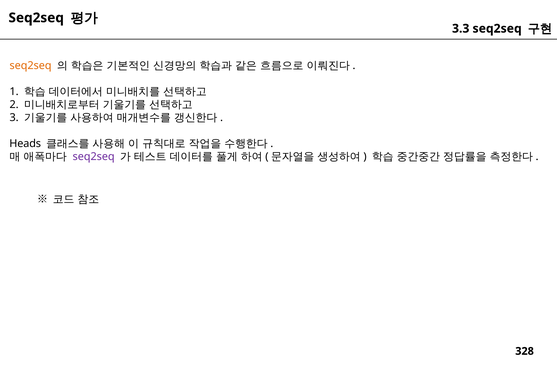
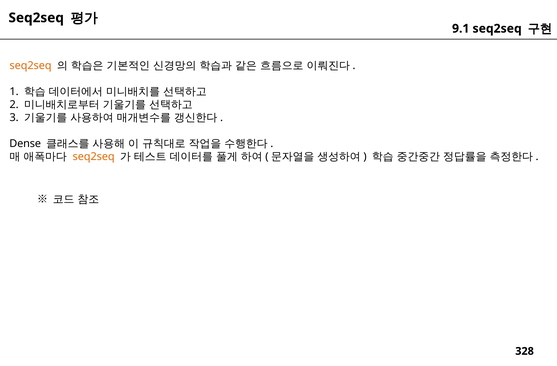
3.3: 3.3 -> 9.1 (461, 29)
Heads: Heads -> Dense (25, 144)
seq2seq colour: purple -> orange (94, 157)
